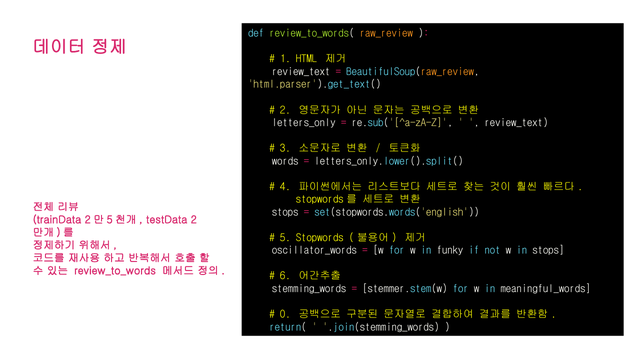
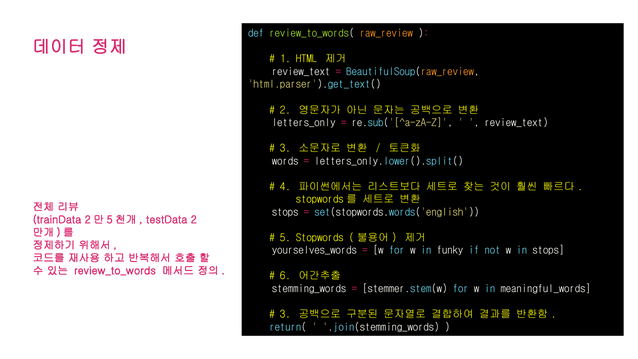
oscillator_words: oscillator_words -> yourselves_words (314, 250)
0: 0 -> 3 (285, 314)
